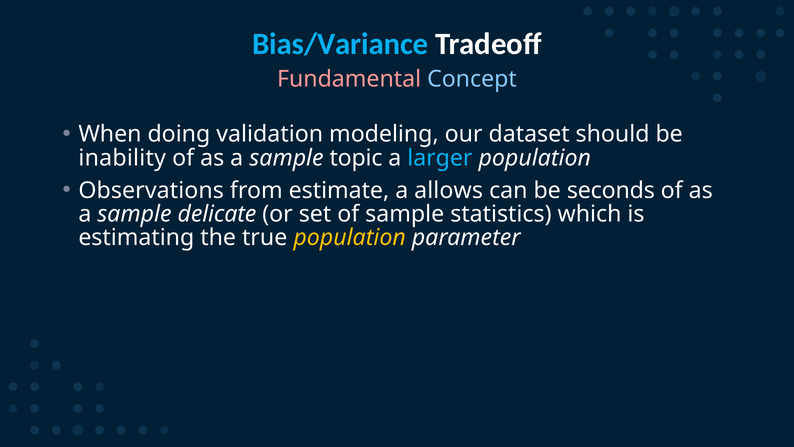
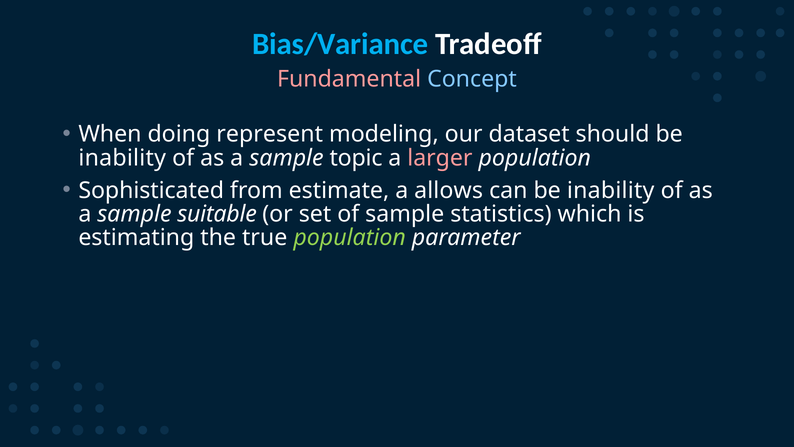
validation: validation -> represent (270, 134)
larger colour: light blue -> pink (440, 158)
Observations: Observations -> Sophisticated (151, 190)
can be seconds: seconds -> inability (611, 190)
delicate: delicate -> suitable (217, 214)
population colour: yellow -> light green (350, 237)
